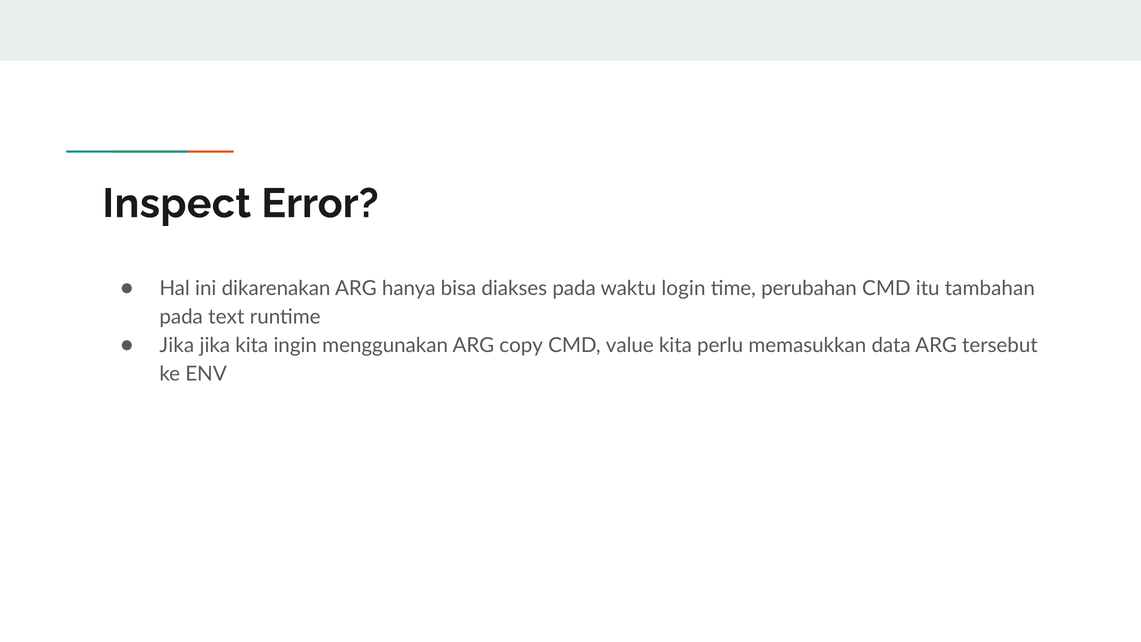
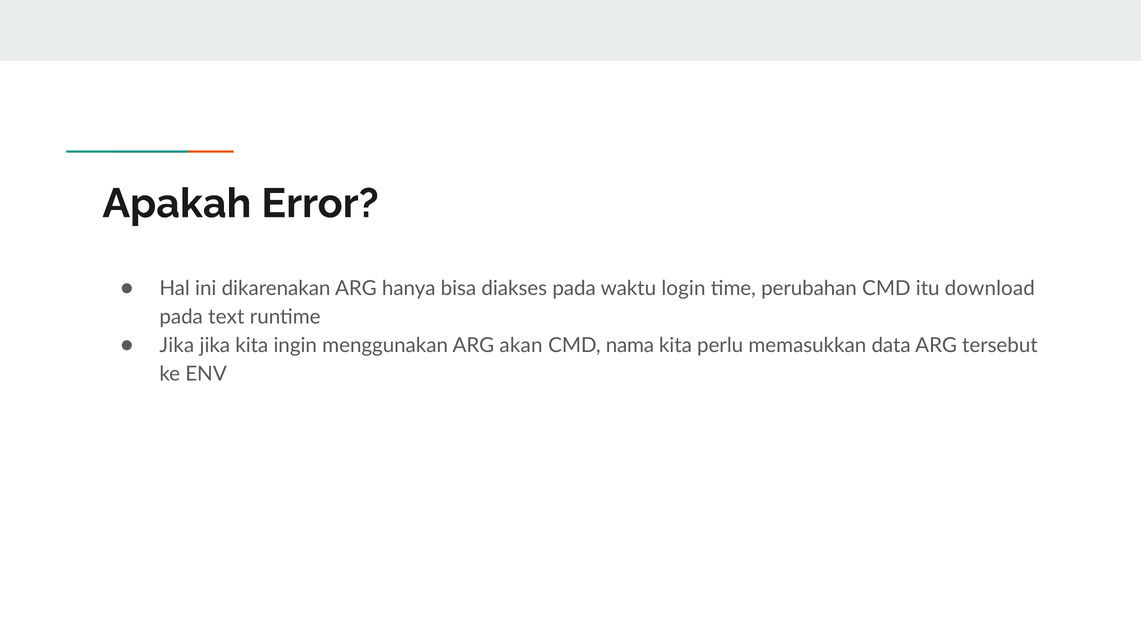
Inspect: Inspect -> Apakah (177, 204)
tambahan: tambahan -> download (990, 288)
copy: copy -> akan (521, 345)
value: value -> nama (630, 345)
